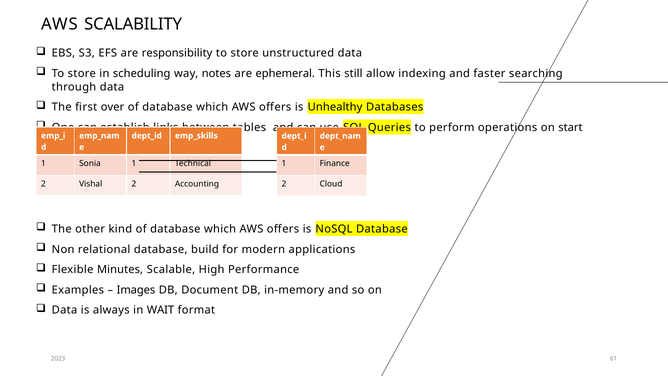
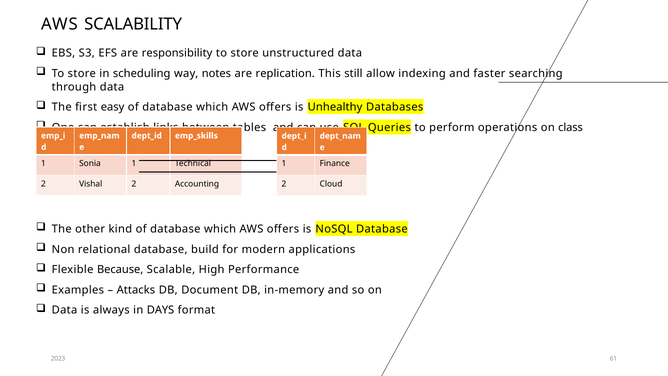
ephemeral: ephemeral -> replication (285, 73)
over: over -> easy (113, 107)
start: start -> class (571, 127)
Minutes: Minutes -> Because (120, 269)
Images: Images -> Attacks (136, 290)
WAIT: WAIT -> DAYS (161, 310)
